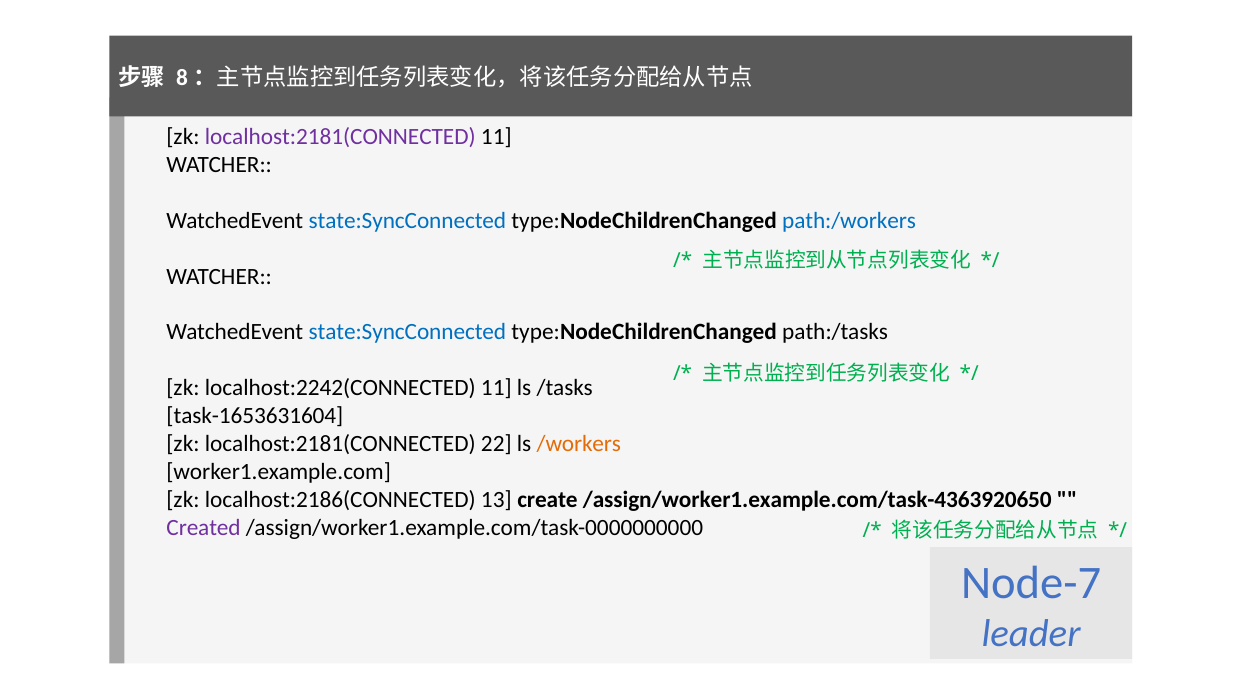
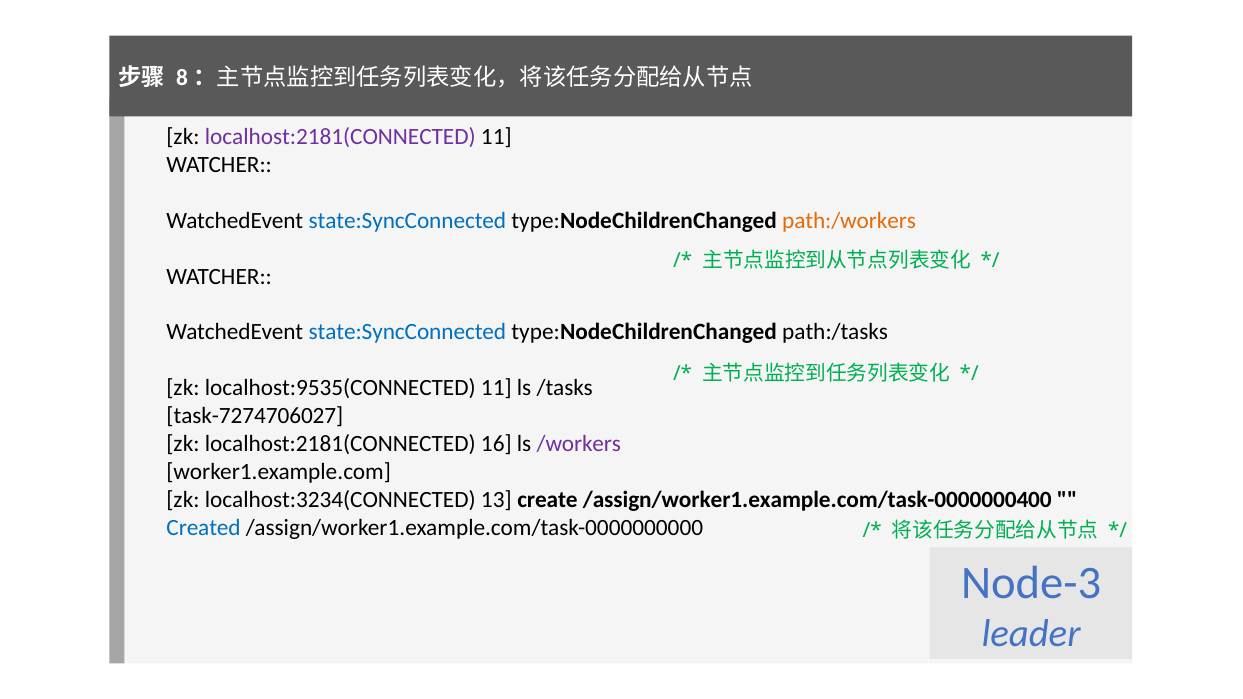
path:/workers colour: blue -> orange (849, 220)
localhost:2242(CONNECTED: localhost:2242(CONNECTED -> localhost:9535(CONNECTED (340, 388)
task-1653631604: task-1653631604 -> task-7274706027 (255, 416)
22: 22 -> 16 (496, 444)
/workers colour: orange -> purple (579, 444)
localhost:2186(CONNECTED: localhost:2186(CONNECTED -> localhost:3234(CONNECTED (340, 500)
/assign/worker1.example.com/task-4363920650: /assign/worker1.example.com/task-4363920650 -> /assign/worker1.example.com/task-0000000400 (817, 500)
Created colour: purple -> blue (204, 528)
Node-7: Node-7 -> Node-3 (1031, 583)
